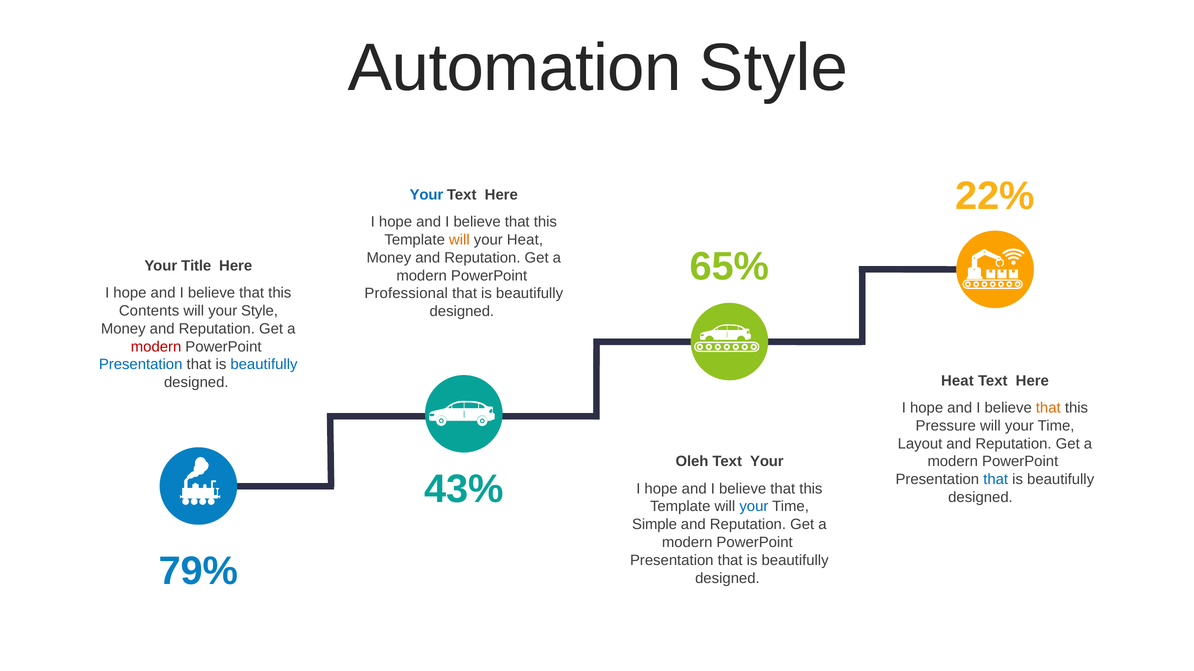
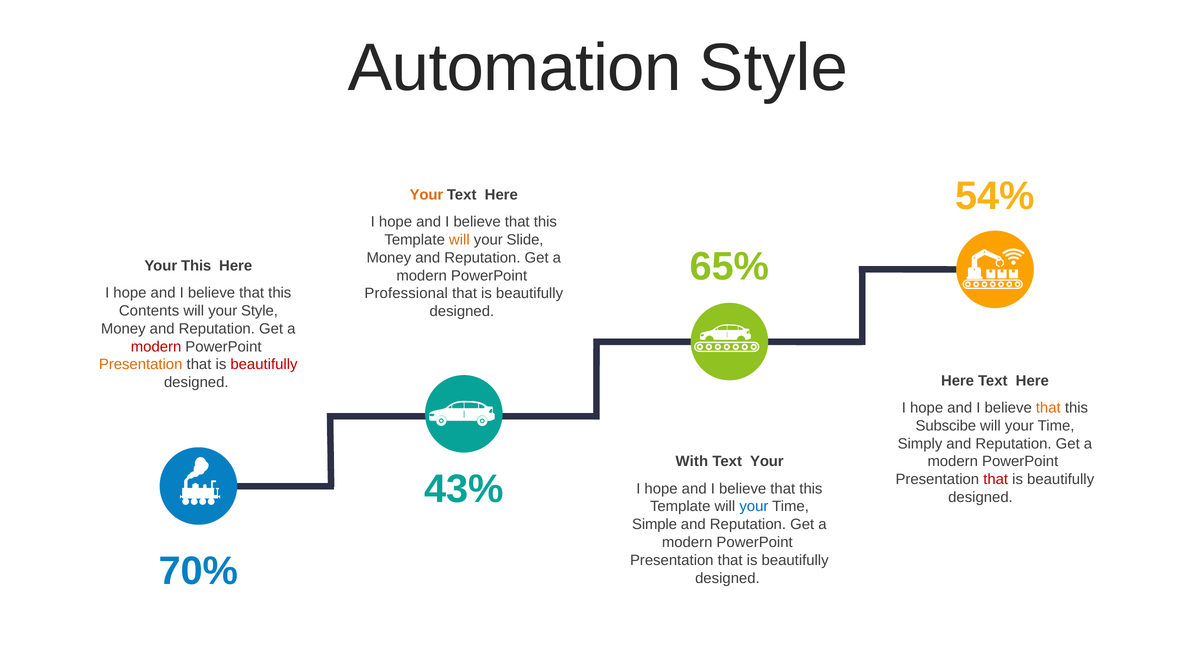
22%: 22% -> 54% (995, 196)
Your colour: blue -> orange (426, 195)
your Heat: Heat -> Slide (525, 240)
Your Title: Title -> This (196, 266)
Presentation colour: blue -> orange (141, 365)
beautifully colour: blue -> red (264, 365)
Heat: Heat -> Here (958, 381)
Pressure: Pressure -> Subscibe (946, 426)
Layout: Layout -> Simply (920, 444)
Oleh: Oleh -> With (692, 462)
that colour: blue -> red (996, 480)
79%: 79% -> 70% (198, 572)
